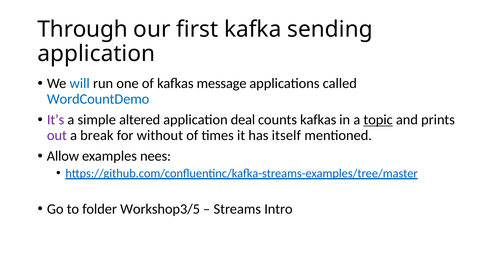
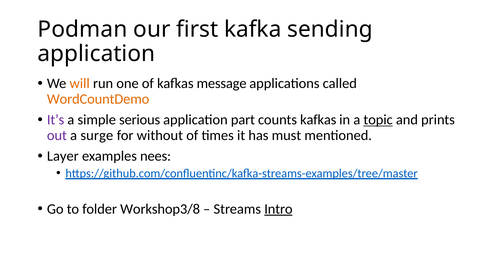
Through: Through -> Podman (83, 29)
will colour: blue -> orange (80, 84)
WordCountDemo colour: blue -> orange (98, 99)
altered: altered -> serious (140, 120)
deal: deal -> part (243, 120)
break: break -> surge (97, 135)
itself: itself -> must (286, 135)
Allow: Allow -> Layer (63, 156)
Workshop3/5: Workshop3/5 -> Workshop3/8 (160, 209)
Intro underline: none -> present (278, 209)
